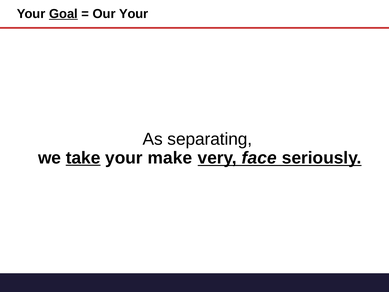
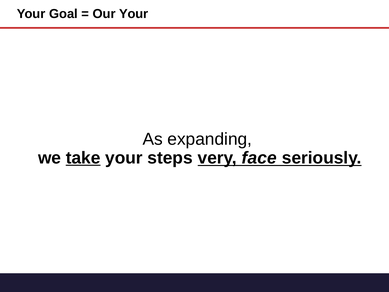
Goal underline: present -> none (63, 14)
separating: separating -> expanding (210, 139)
make: make -> steps (170, 158)
